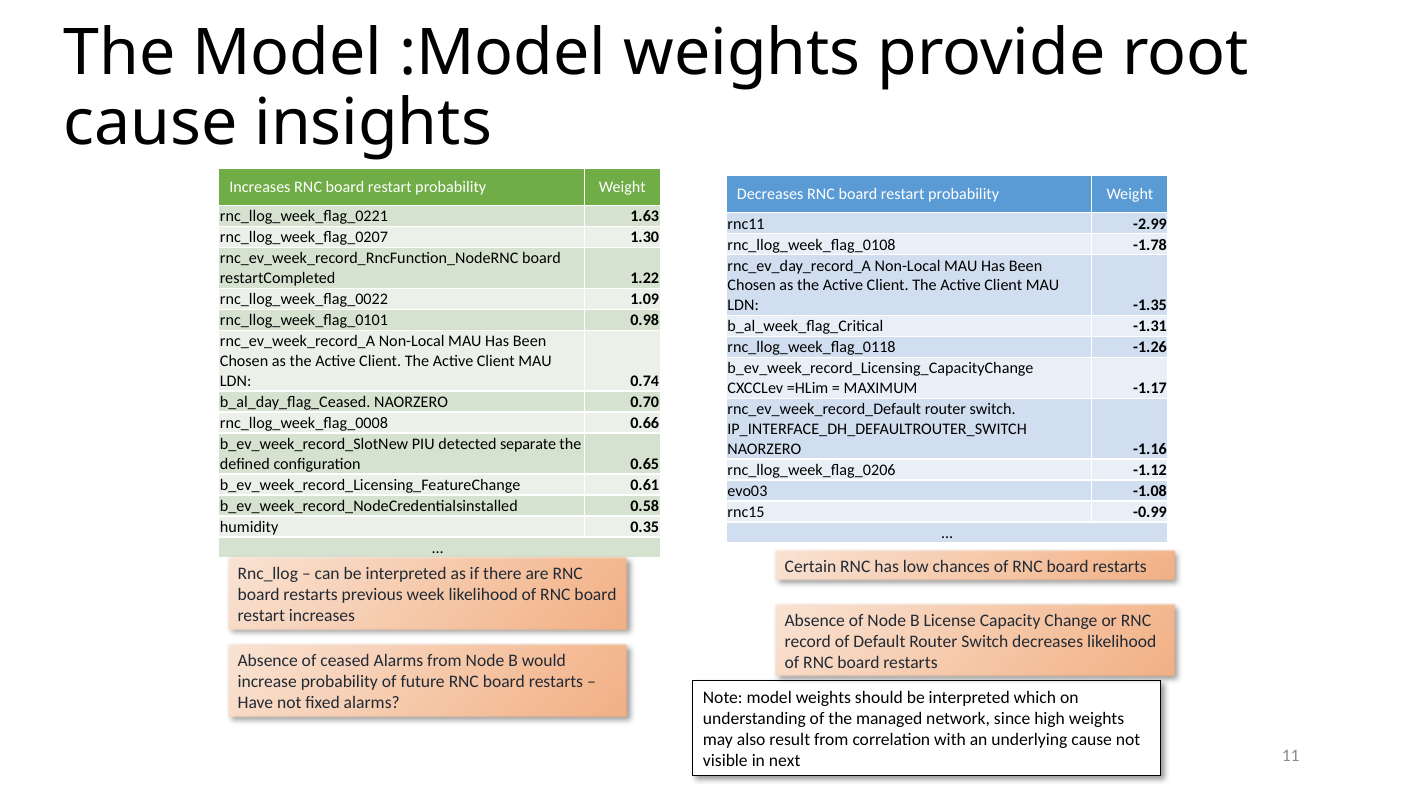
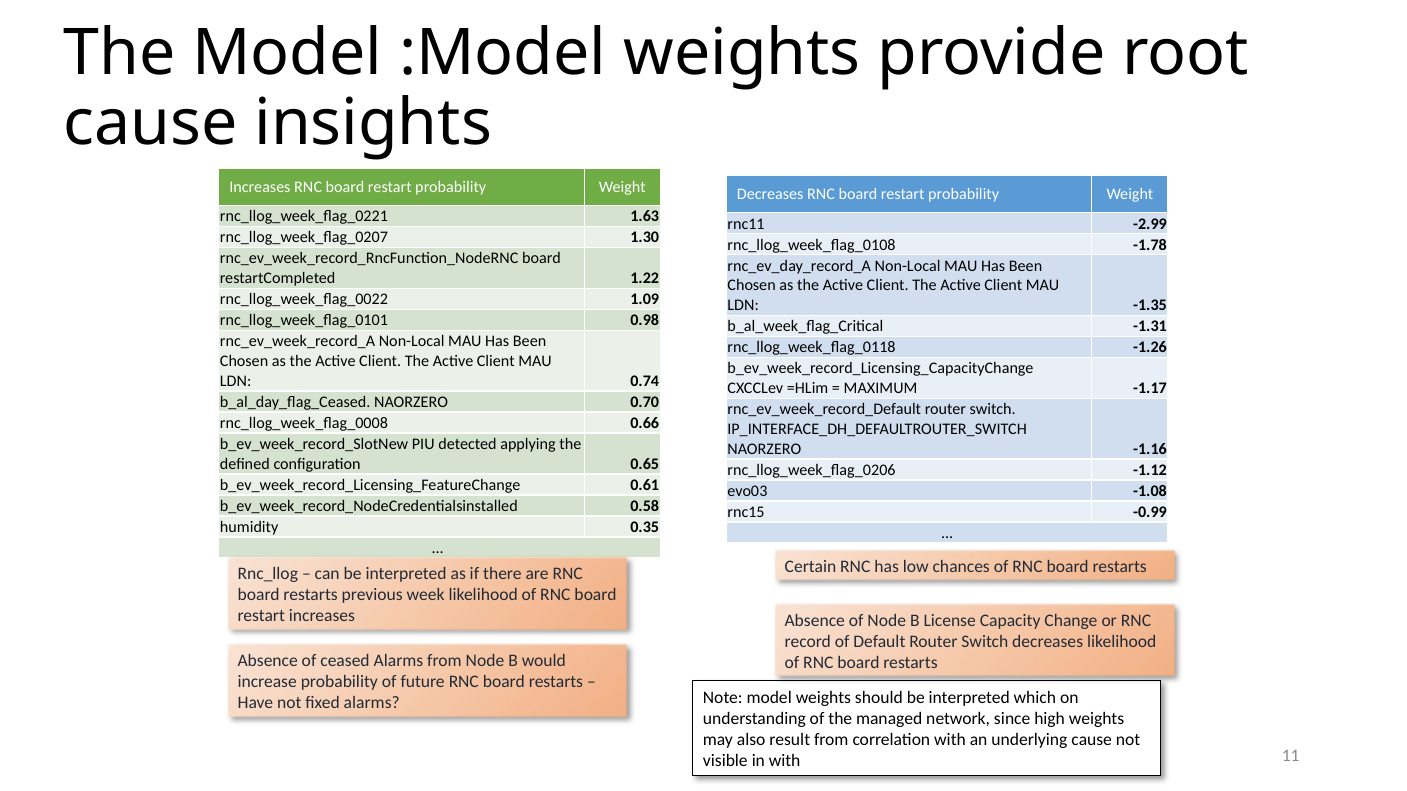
separate: separate -> applying (528, 445)
in next: next -> with (785, 761)
